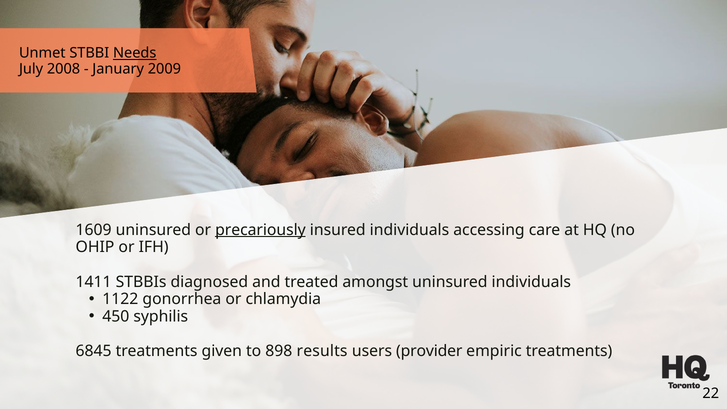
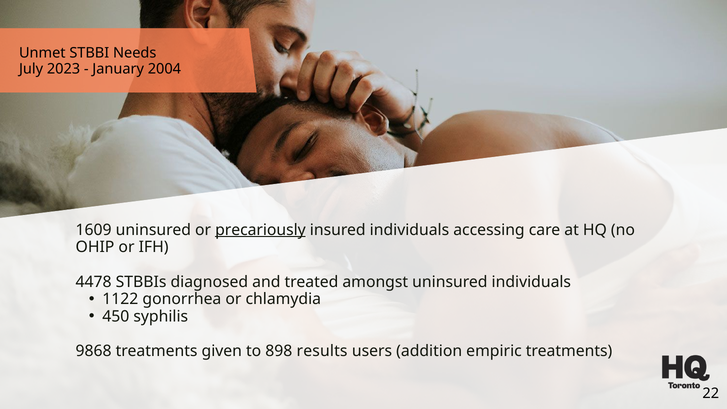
Needs underline: present -> none (135, 53)
2008: 2008 -> 2023 (64, 69)
2009: 2009 -> 2004 (164, 69)
1411: 1411 -> 4478 (94, 282)
6845: 6845 -> 9868 (94, 351)
provider: provider -> addition (429, 351)
